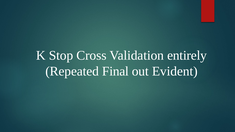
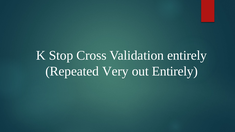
Final: Final -> Very (115, 71)
out Evident: Evident -> Entirely (175, 71)
